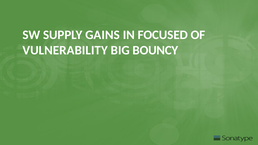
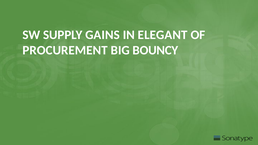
FOCUSED: FOCUSED -> ELEGANT (163, 35)
VULNERABILITY: VULNERABILITY -> PROCUREMENT (65, 50)
